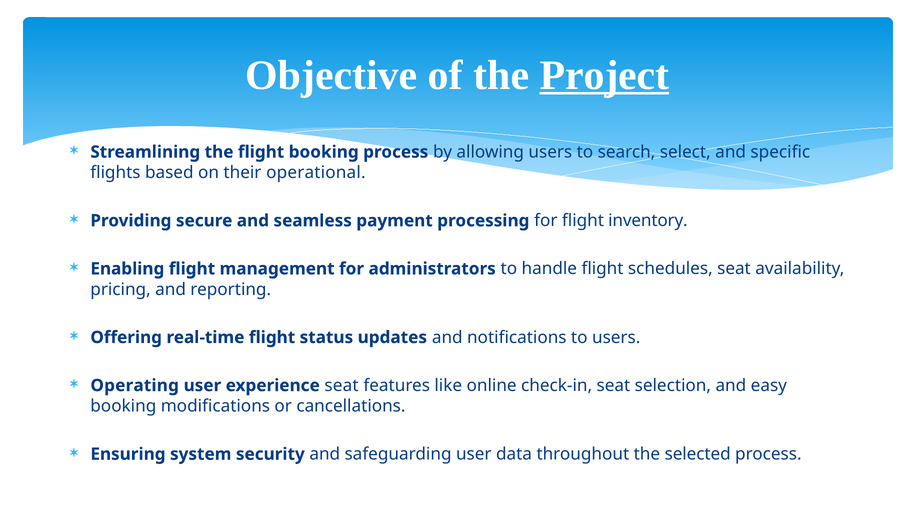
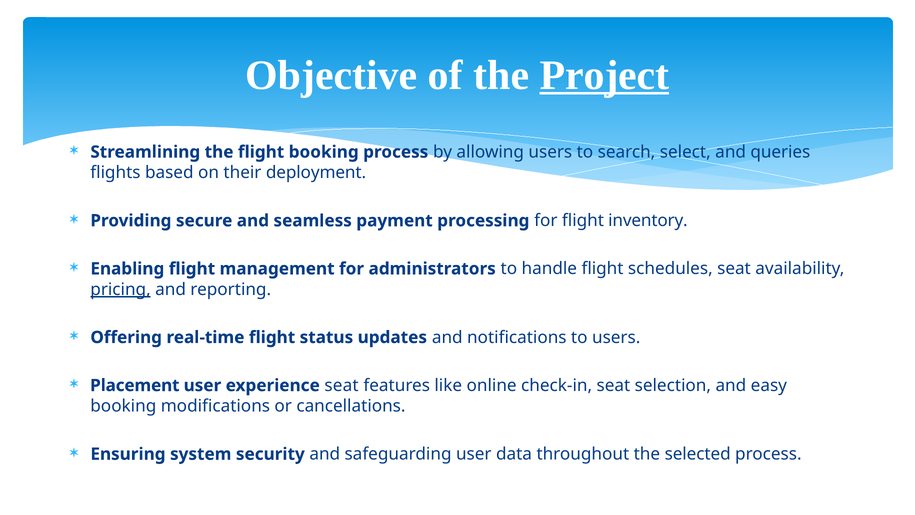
specific: specific -> queries (780, 152)
operational: operational -> deployment (316, 173)
pricing underline: none -> present (121, 289)
Operating: Operating -> Placement (135, 385)
